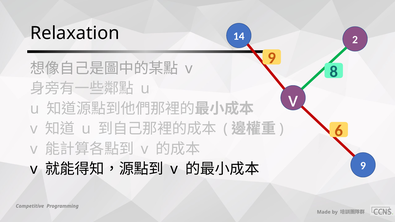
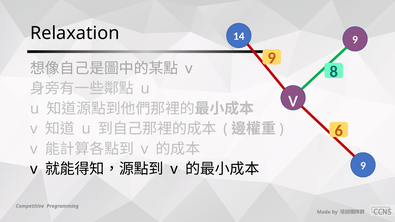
14 2: 2 -> 9 (355, 40)
